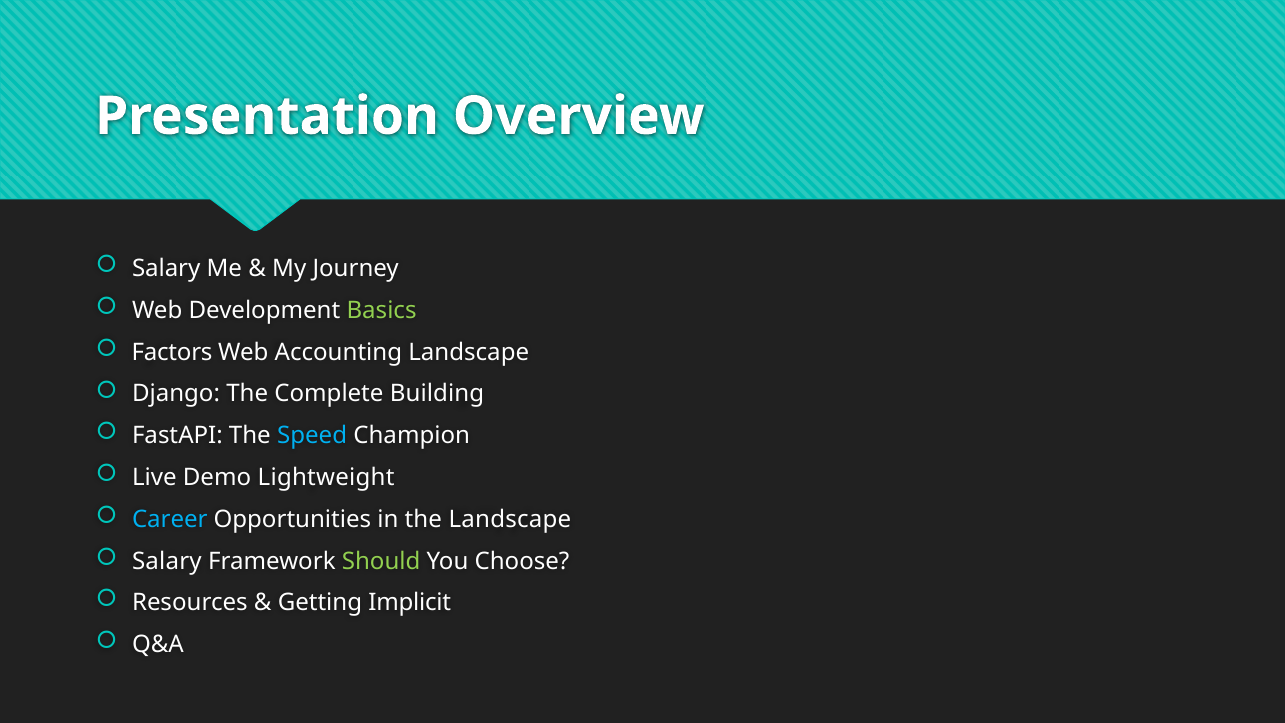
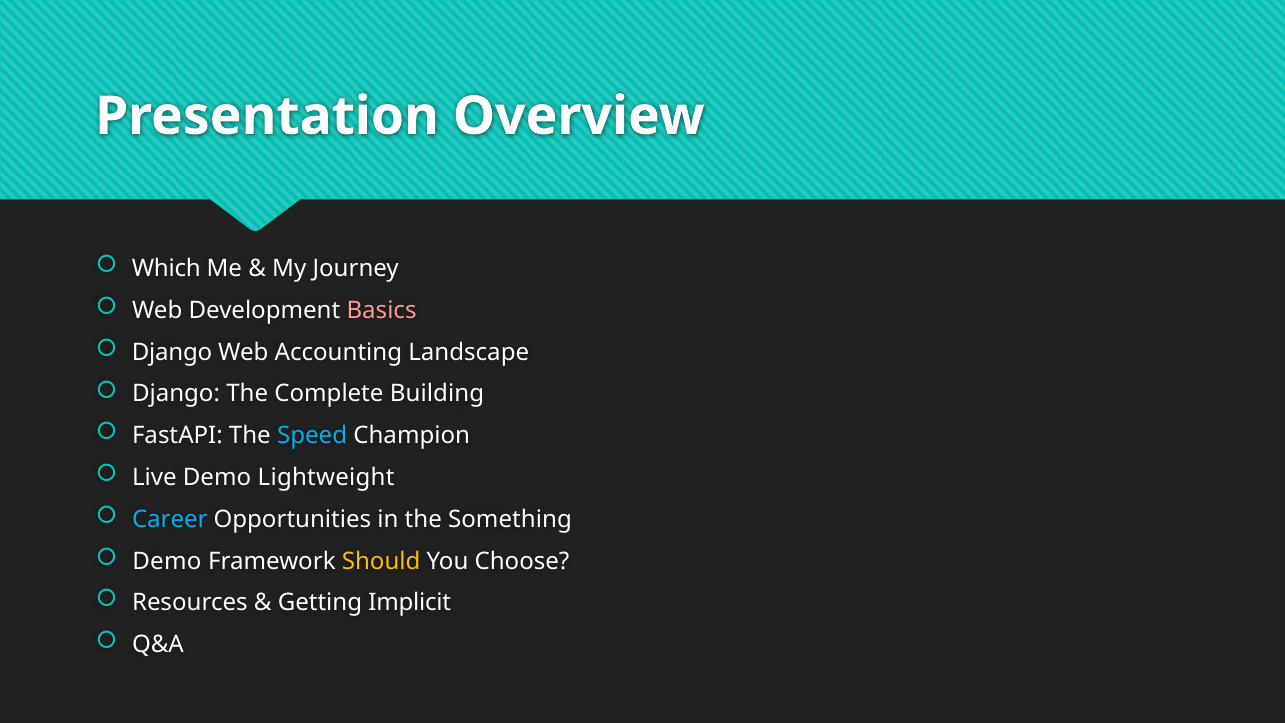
Salary: Salary -> Which (166, 269)
Basics colour: light green -> pink (382, 310)
Factors: Factors -> Django (172, 352)
the Landscape: Landscape -> Something (510, 519)
Salary: Salary -> Demo (167, 561)
Should colour: light green -> yellow (381, 561)
